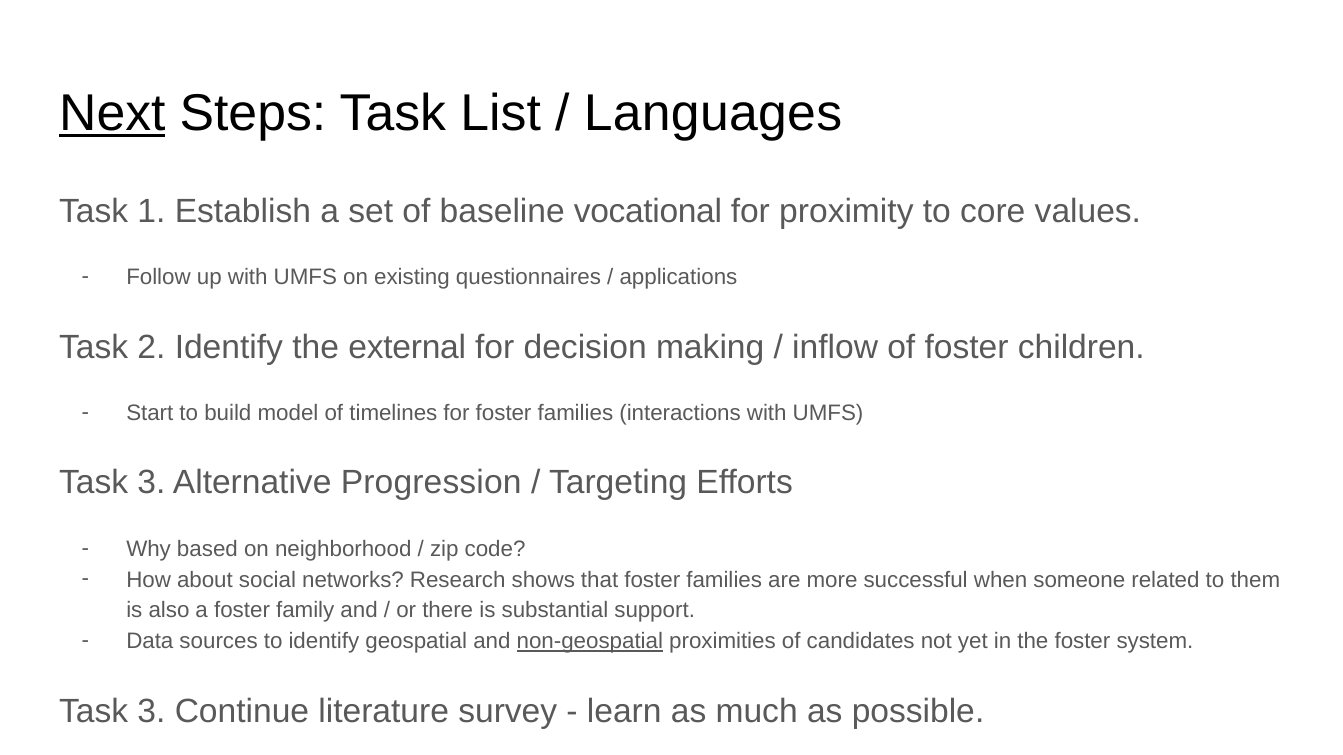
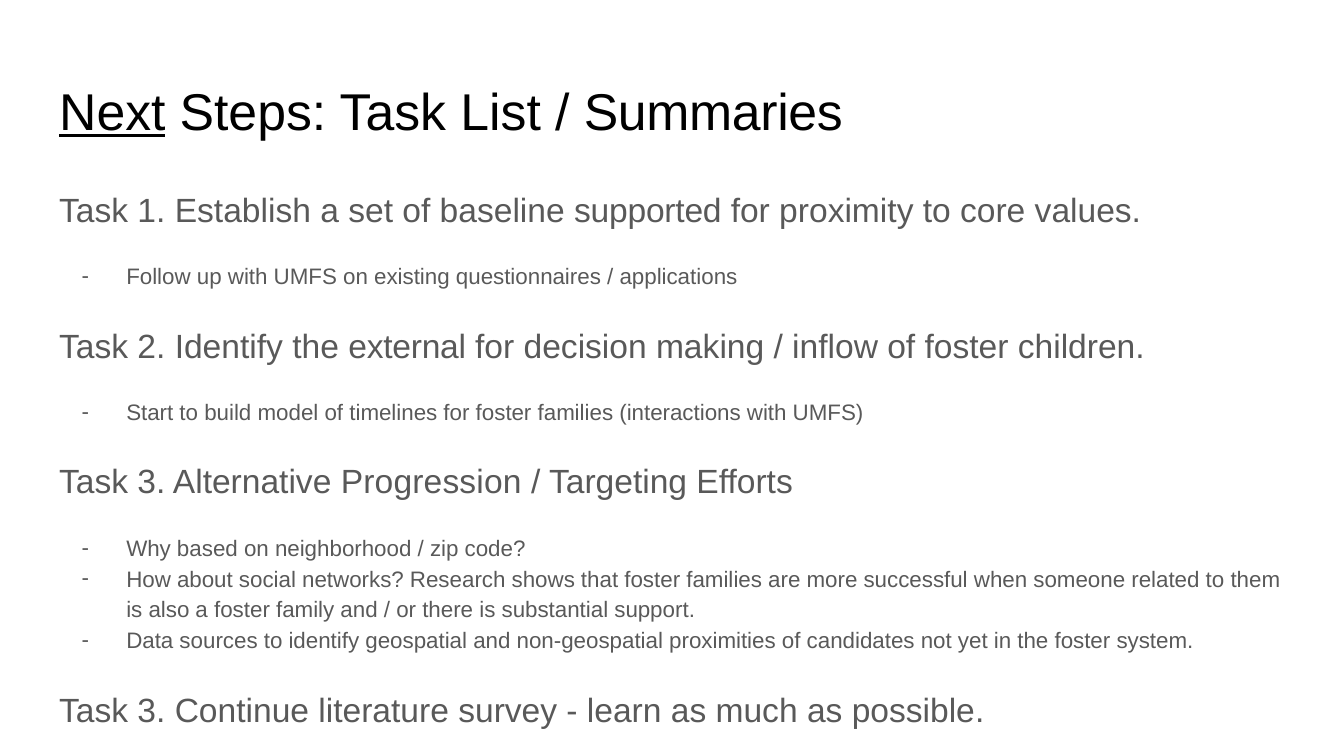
Languages: Languages -> Summaries (713, 113)
vocational: vocational -> supported (648, 211)
non-geospatial underline: present -> none (590, 642)
